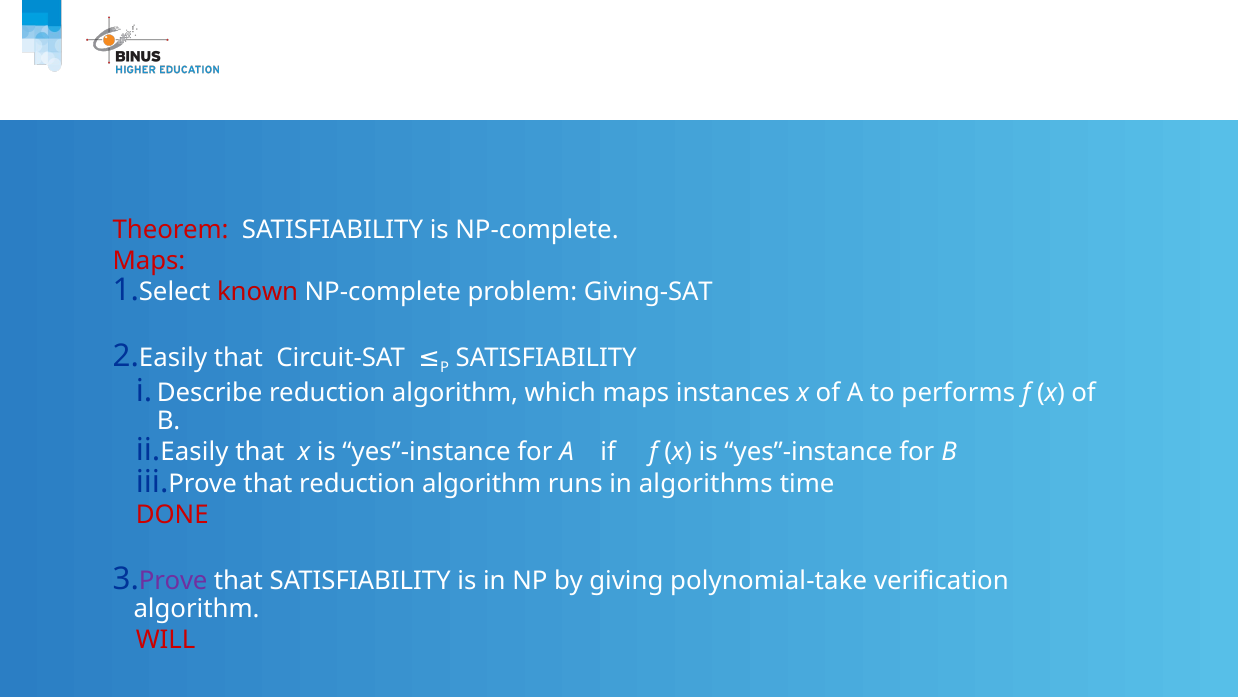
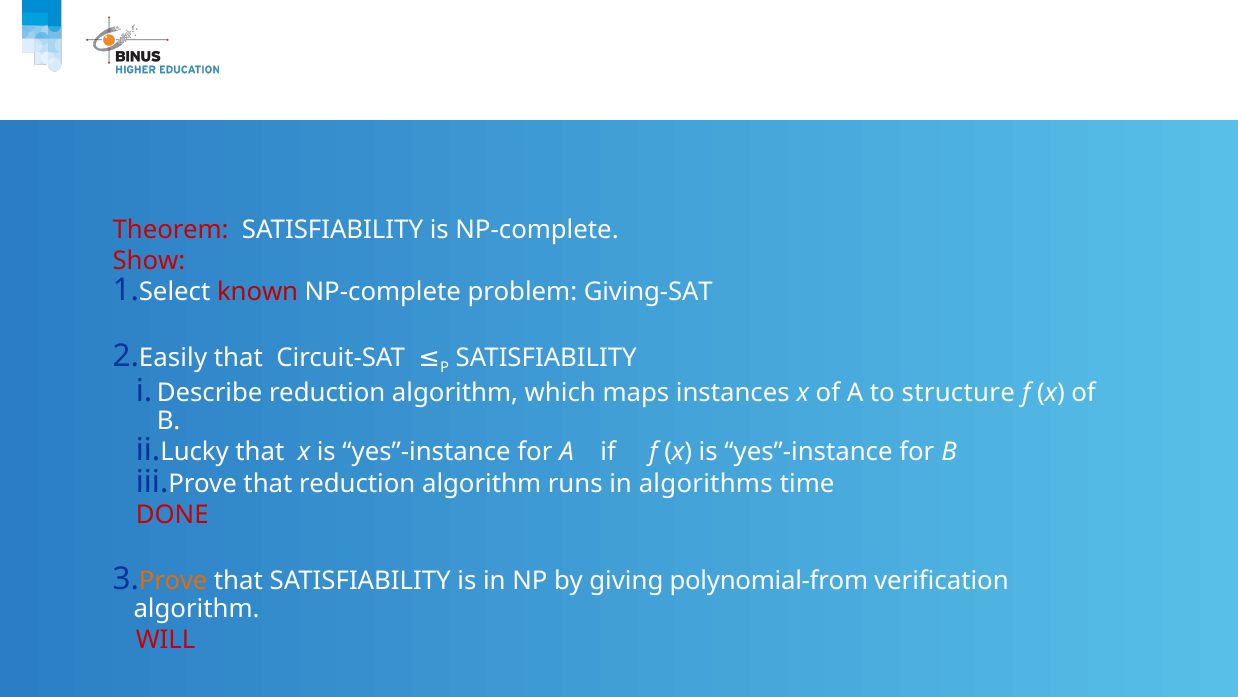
Maps: Maps -> Show (149, 261)
performs: performs -> structure (958, 393)
Easily: Easily -> Lucky (195, 452)
Prove colour: purple -> orange (173, 580)
polynomial-take: polynomial-take -> polynomial-from (769, 580)
